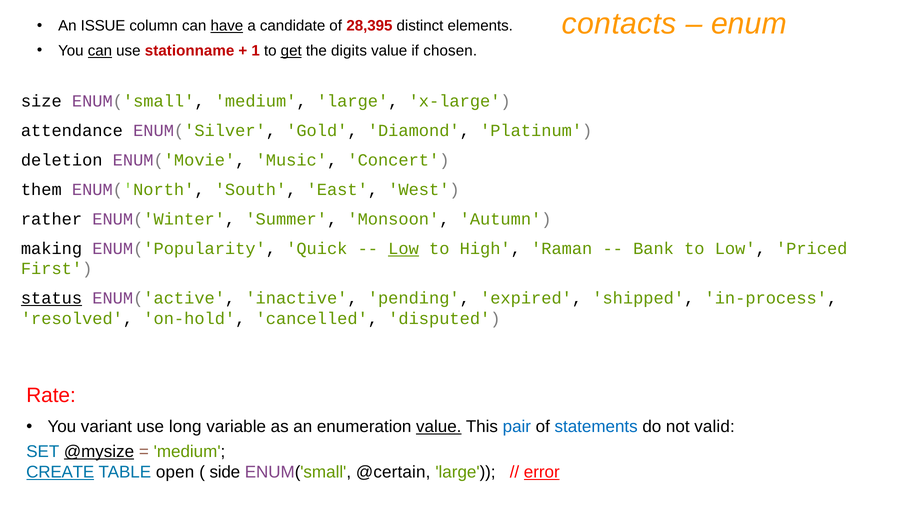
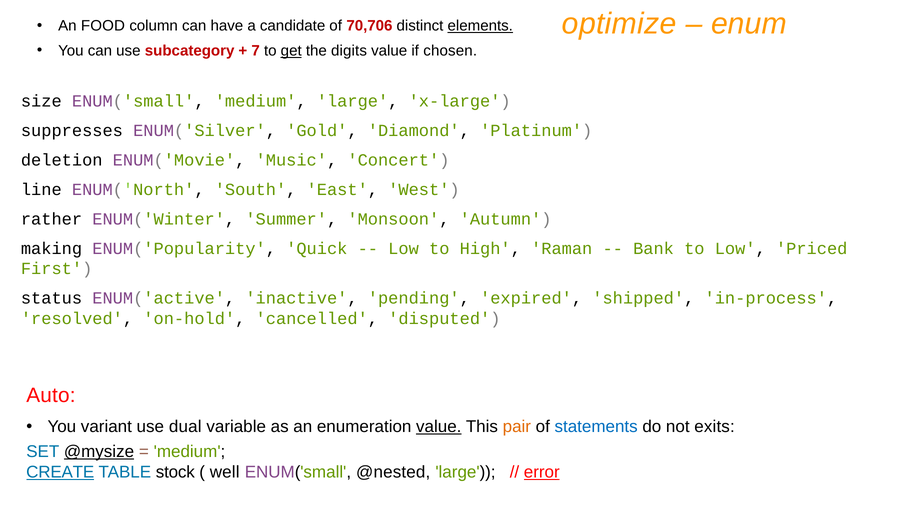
contacts: contacts -> optimize (619, 24)
ISSUE: ISSUE -> FOOD (103, 26)
have underline: present -> none (227, 26)
28,395: 28,395 -> 70,706 (369, 26)
elements underline: none -> present (480, 26)
can underline: present -> none (100, 51)
stationname: stationname -> subcategory (190, 51)
1: 1 -> 7 (256, 51)
attendance: attendance -> suppresses (72, 131)
them: them -> line (41, 190)
Low underline: present -> none (404, 249)
status underline: present -> none (52, 298)
Rate: Rate -> Auto (51, 396)
long: long -> dual (185, 427)
pair colour: blue -> orange (517, 427)
valid: valid -> exits (715, 427)
open: open -> stock (175, 472)
side: side -> well (225, 472)
@certain: @certain -> @nested (393, 472)
